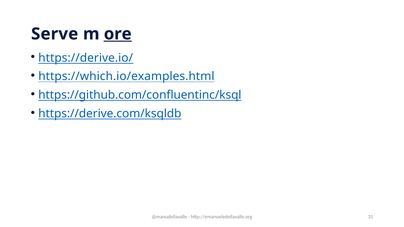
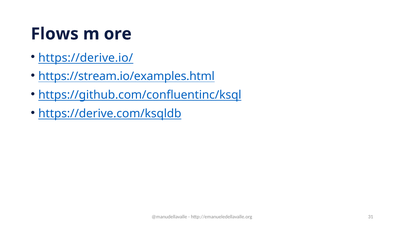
Serve: Serve -> Flows (55, 34)
ore underline: present -> none (118, 34)
https://which.io/examples.html: https://which.io/examples.html -> https://stream.io/examples.html (127, 77)
